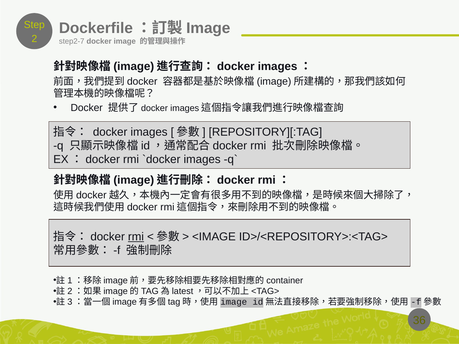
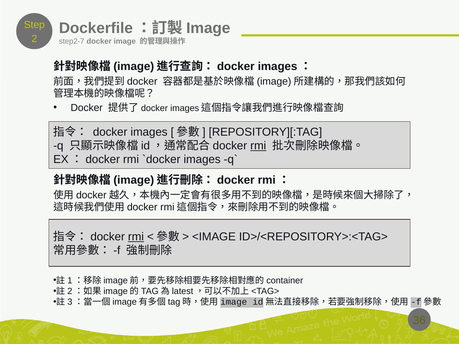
rmi underline: none -> present (258, 146)
